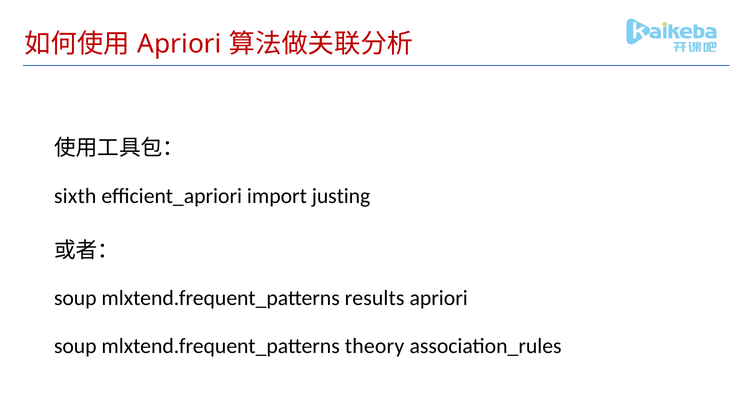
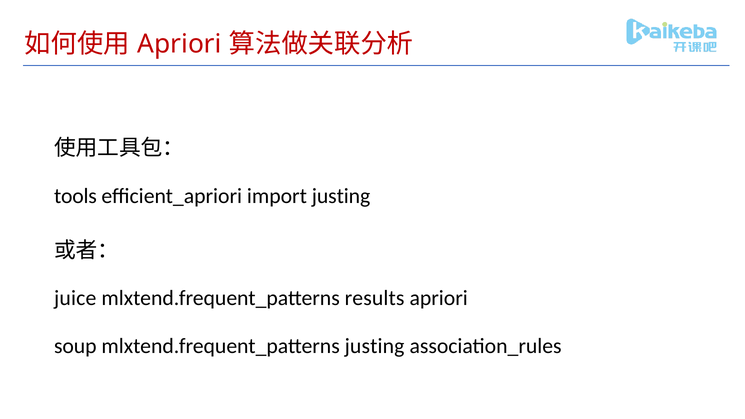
sixth: sixth -> tools (75, 196)
soup: soup -> juice (75, 298)
mlxtend.frequent_patterns theory: theory -> justing (375, 346)
